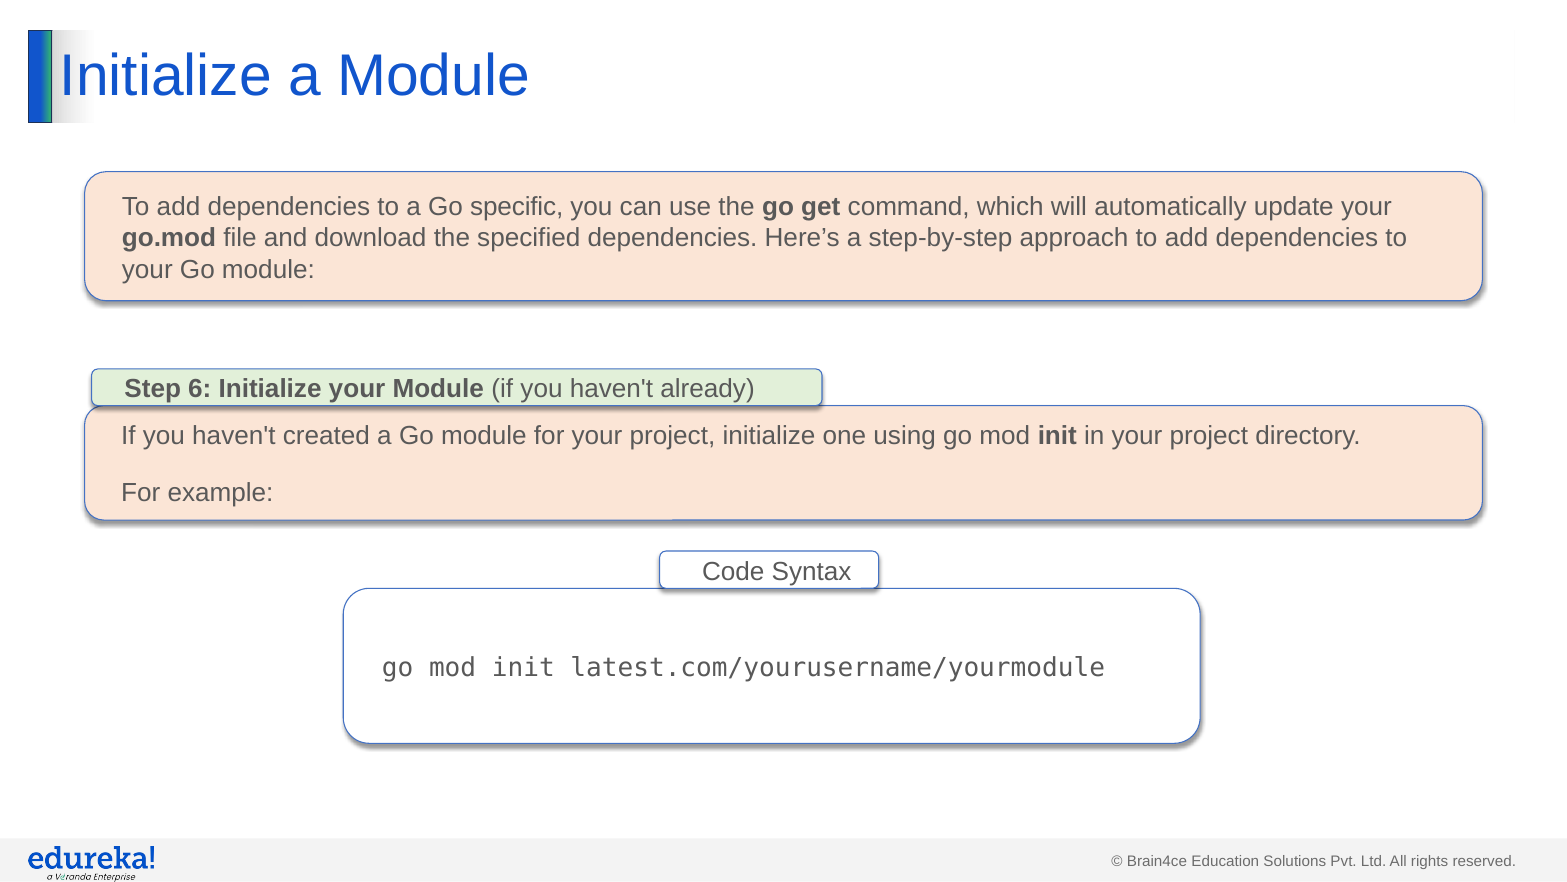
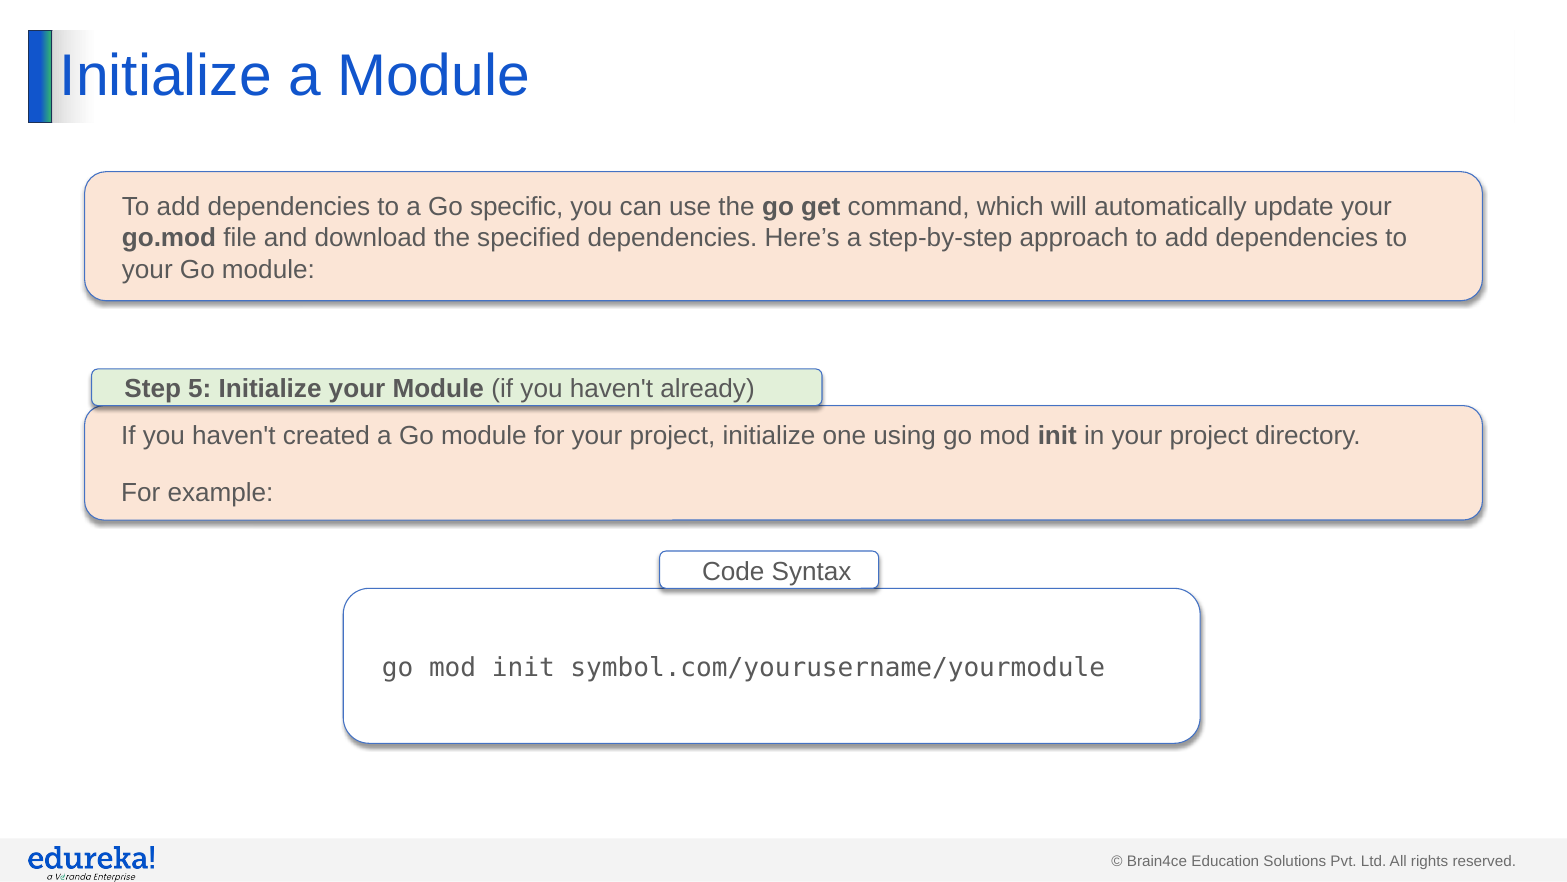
6: 6 -> 5 (200, 389)
latest.com/yourusername/yourmodule: latest.com/yourusername/yourmodule -> symbol.com/yourusername/yourmodule (838, 667)
